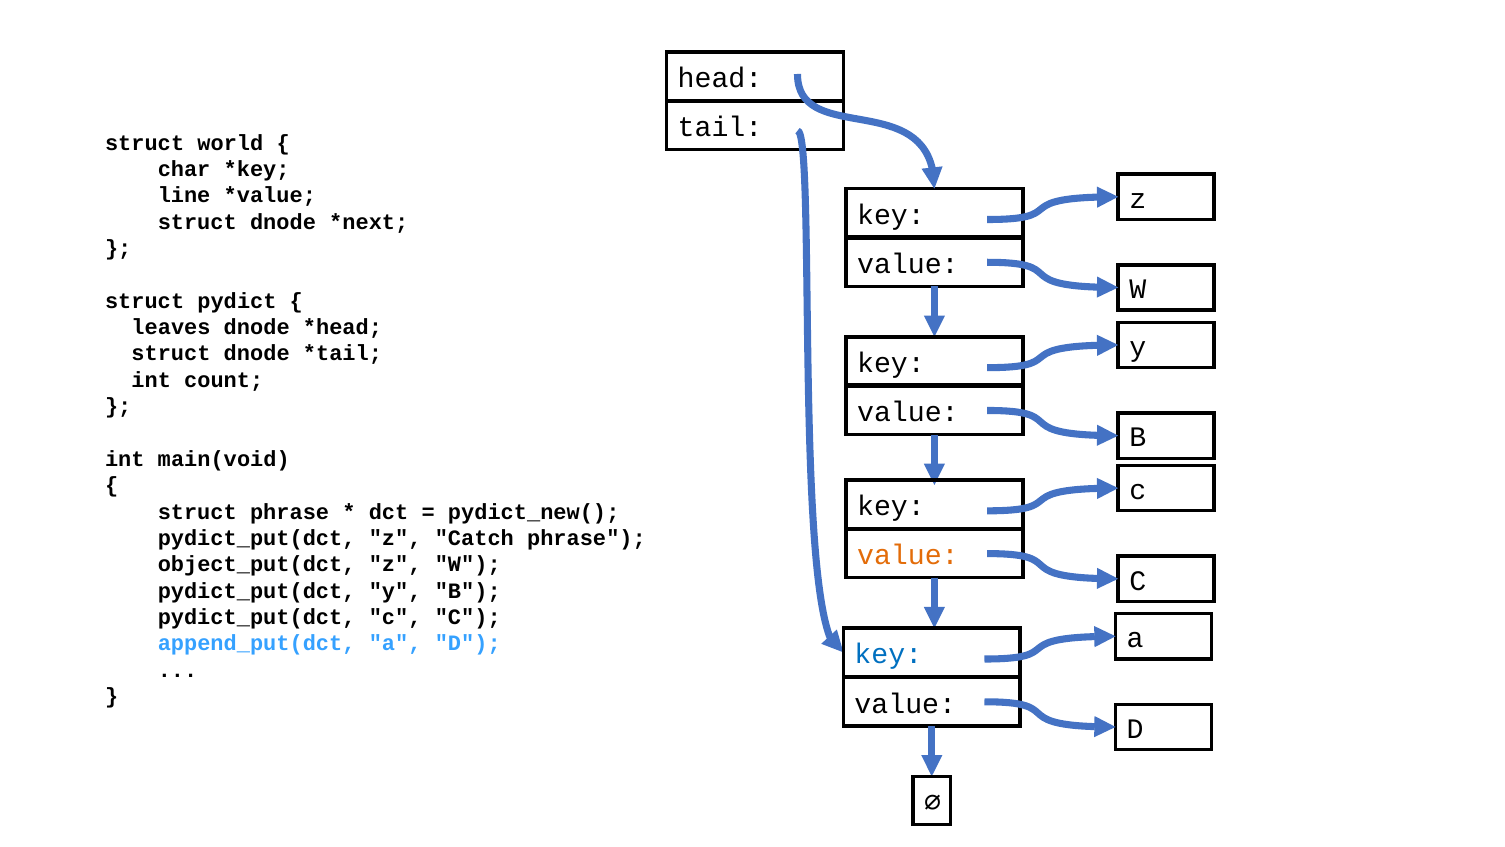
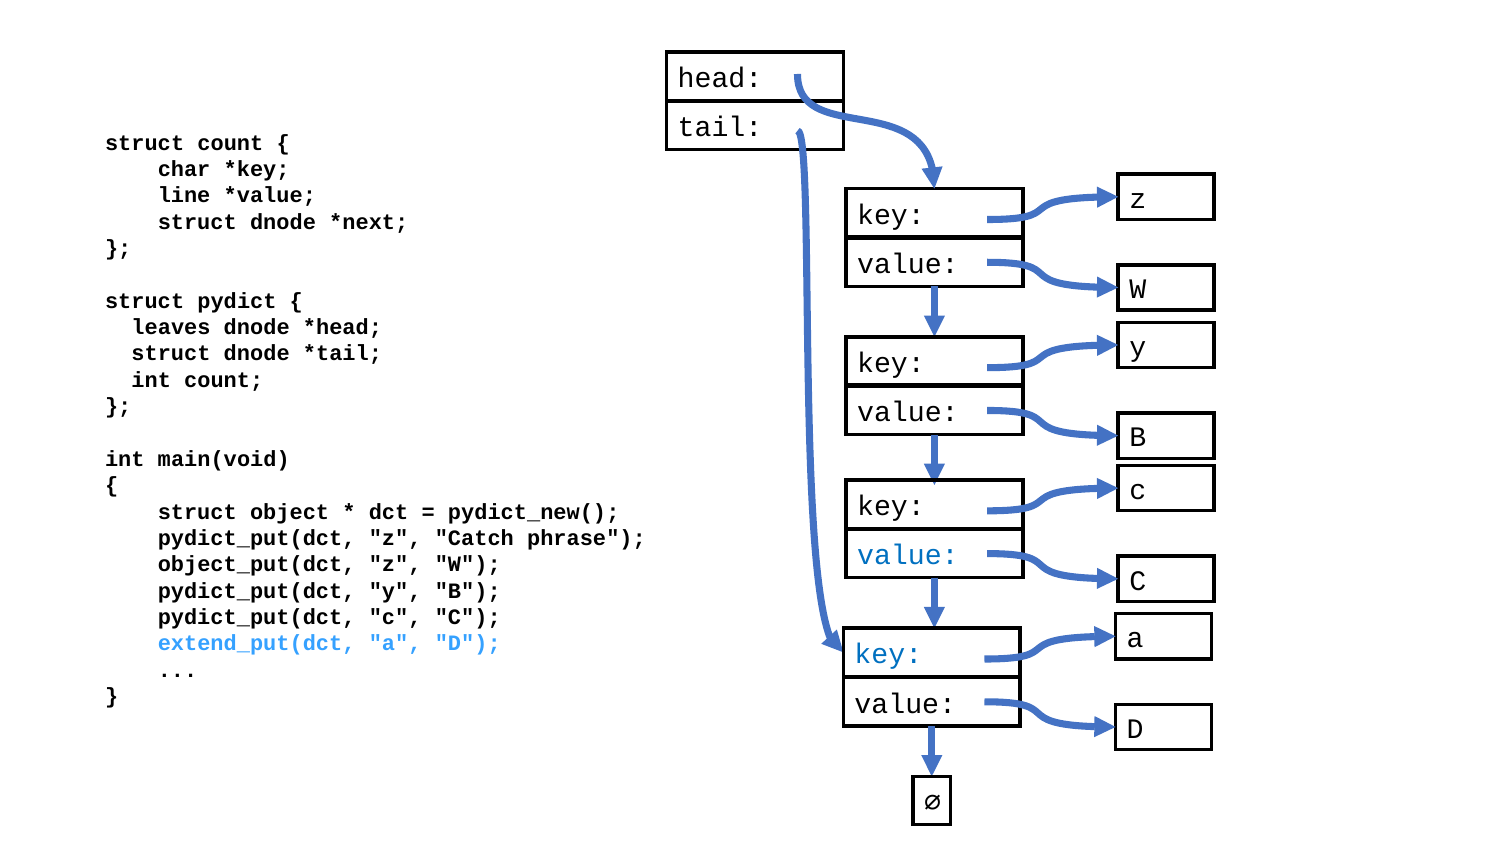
struct world: world -> count (230, 143)
struct phrase: phrase -> object (290, 512)
value colour: orange -> blue (908, 555)
append_put(dct: append_put(dct -> extend_put(dct (257, 643)
